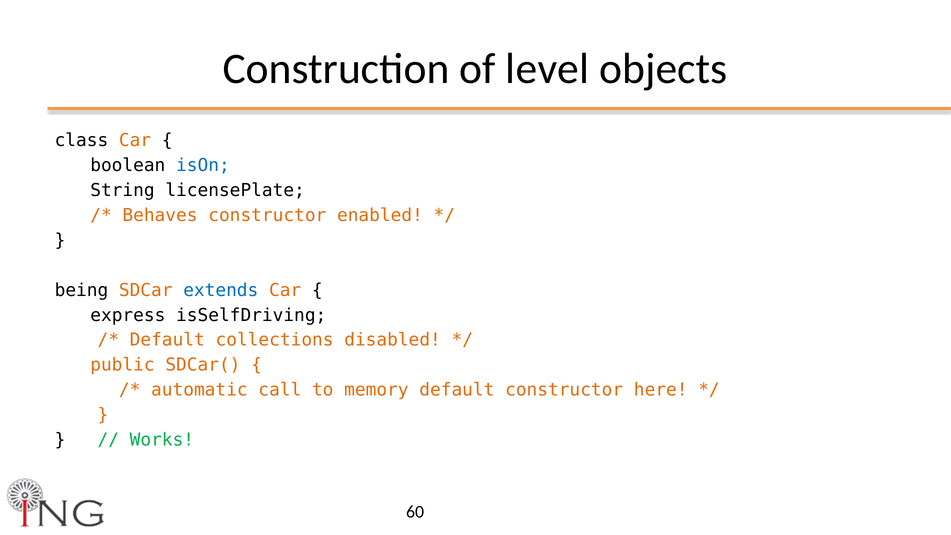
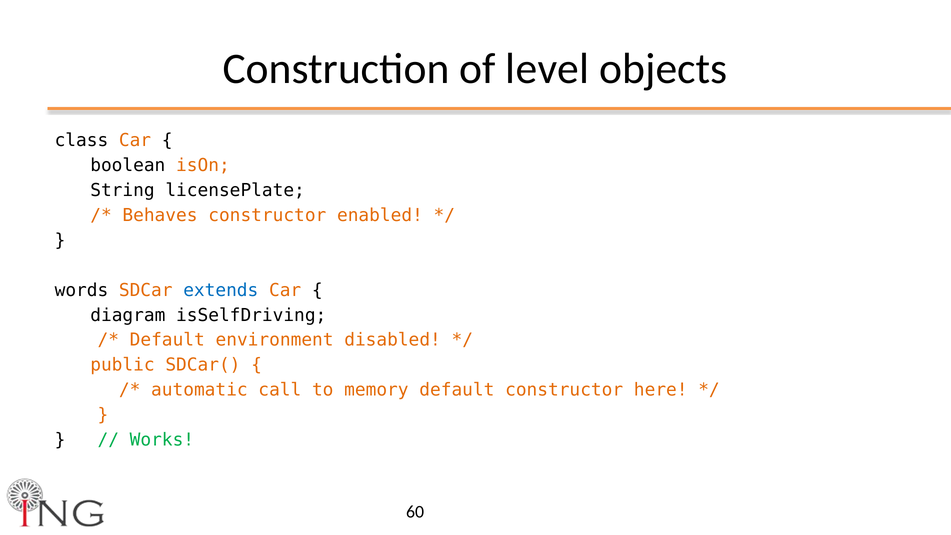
isOn colour: blue -> orange (203, 165)
being: being -> words (81, 290)
express: express -> diagram (128, 315)
collections: collections -> environment (275, 340)
